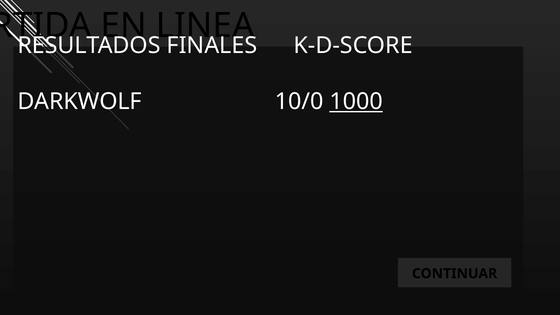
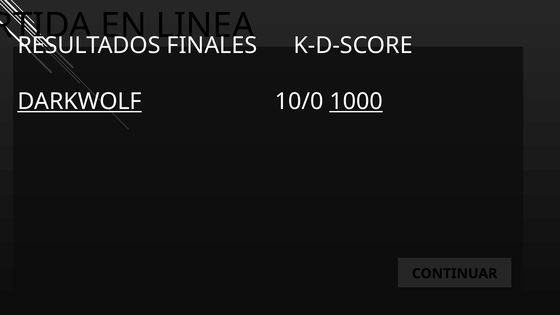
DARKWOLF underline: none -> present (80, 102)
